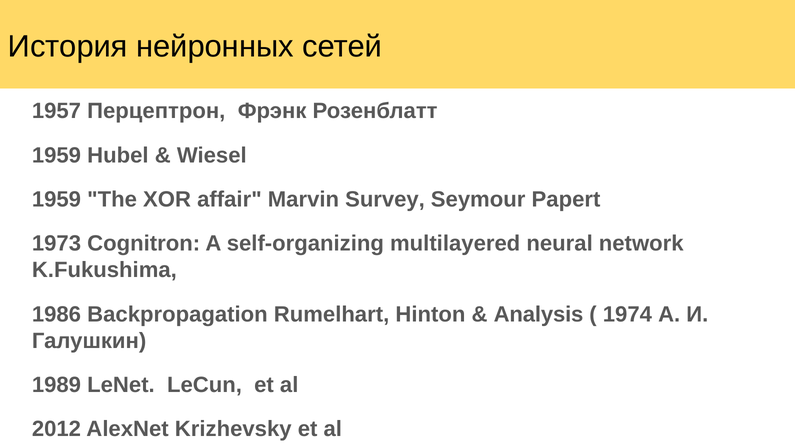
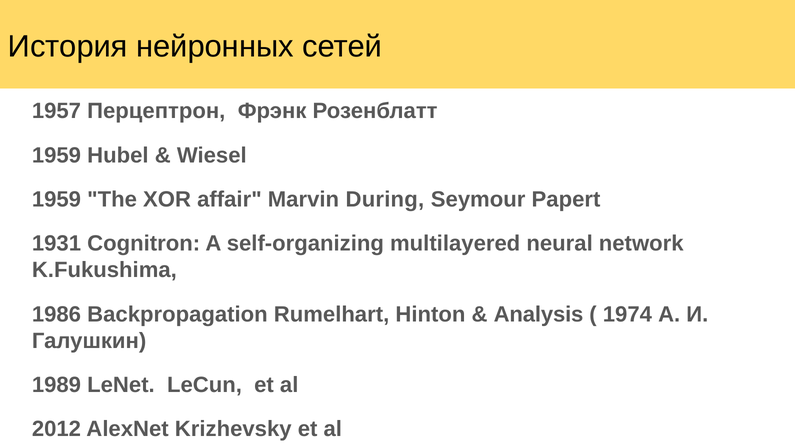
Survey: Survey -> During (385, 200)
1973: 1973 -> 1931 (57, 244)
